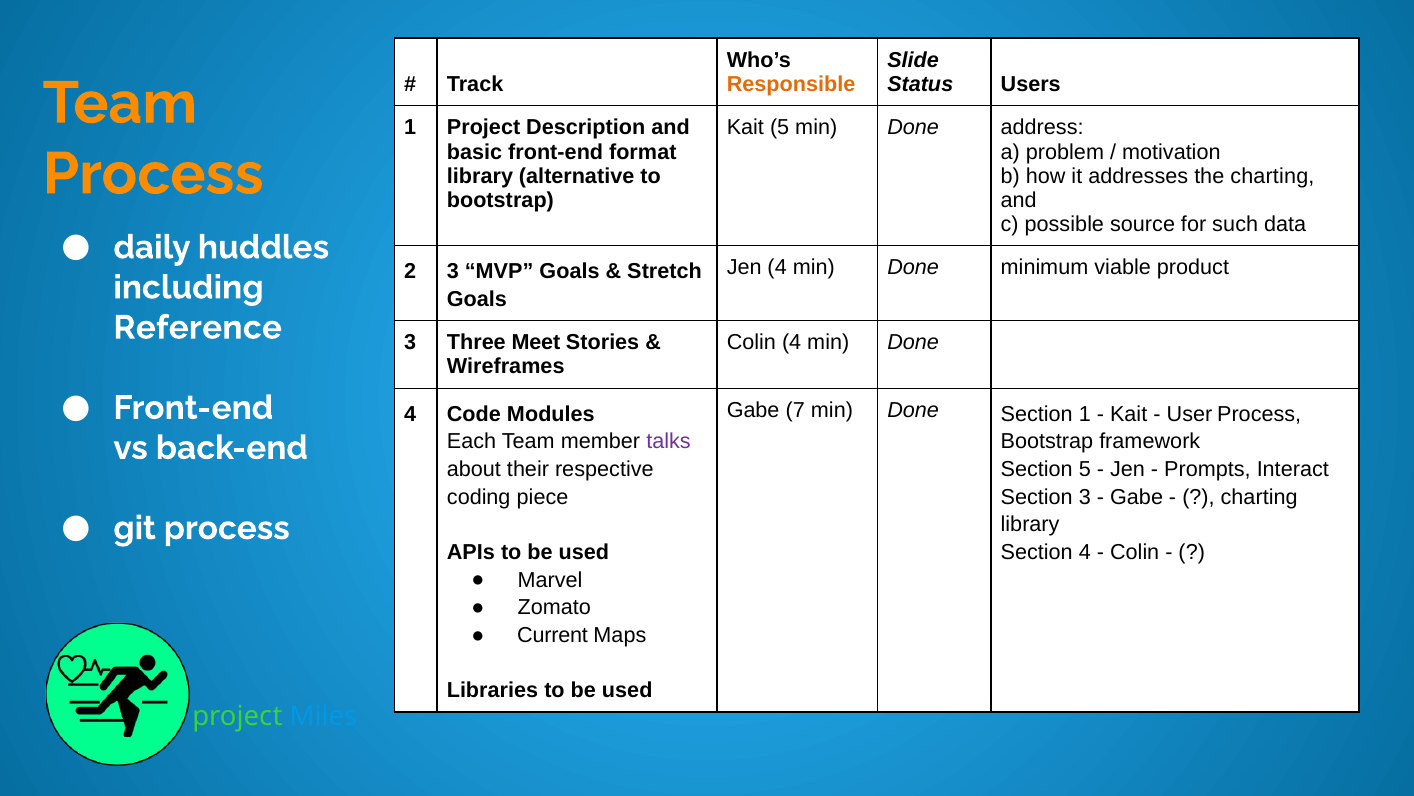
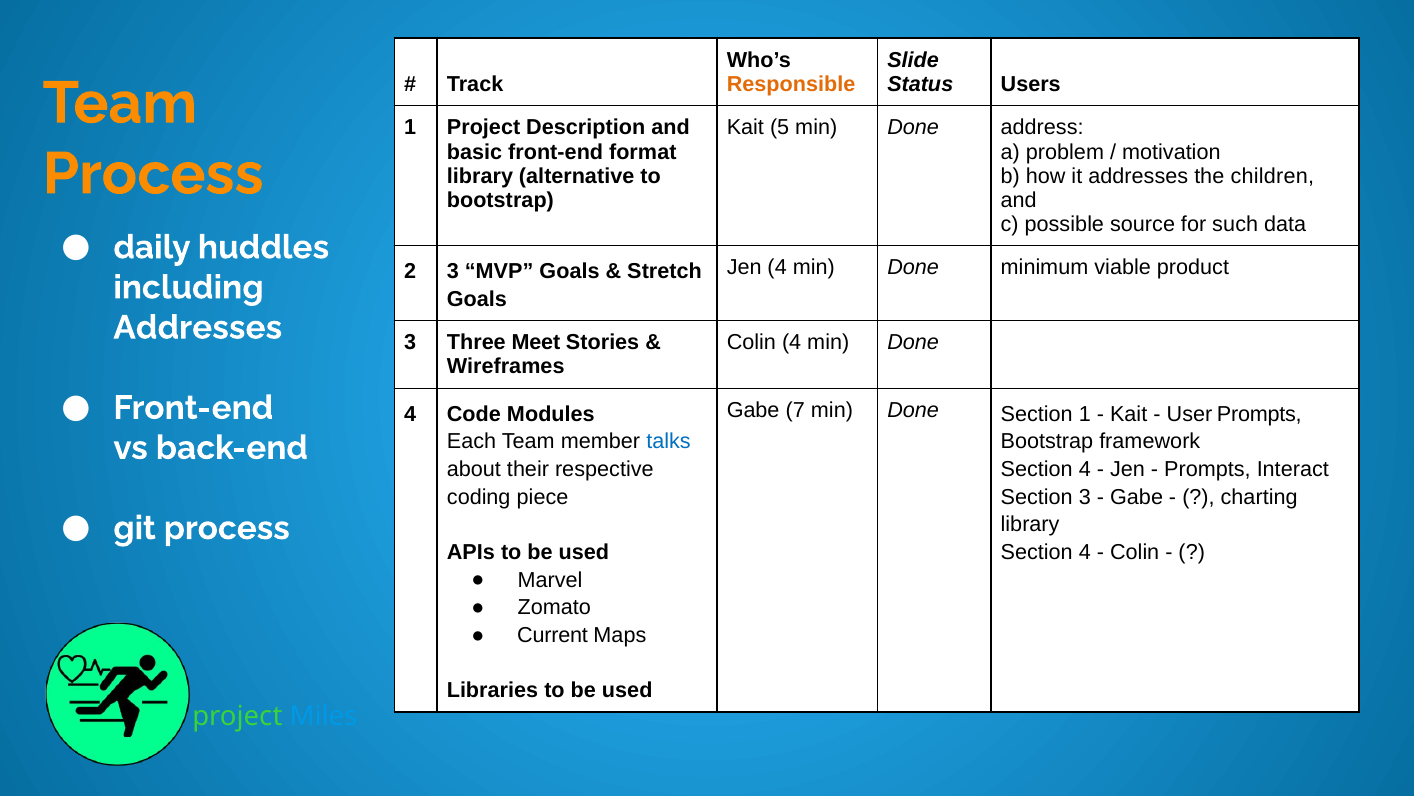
the charting: charting -> children (1272, 176)
Reference: Reference -> Addresses (198, 327)
User Process: Process -> Prompts (1259, 414)
talks colour: purple -> blue (669, 441)
5: 5 -> 4 (1085, 469)
